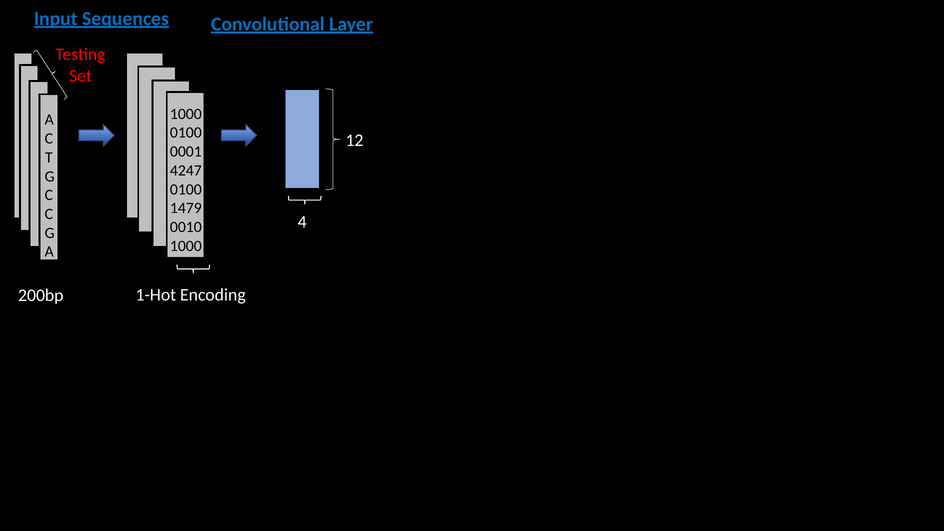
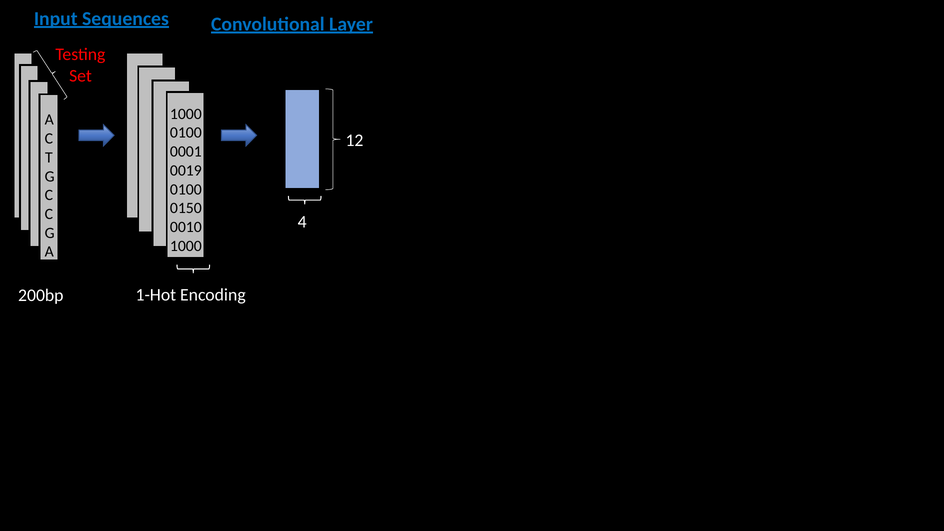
4247: 4247 -> 0019 (186, 170)
1479: 1479 -> 0150 (186, 208)
